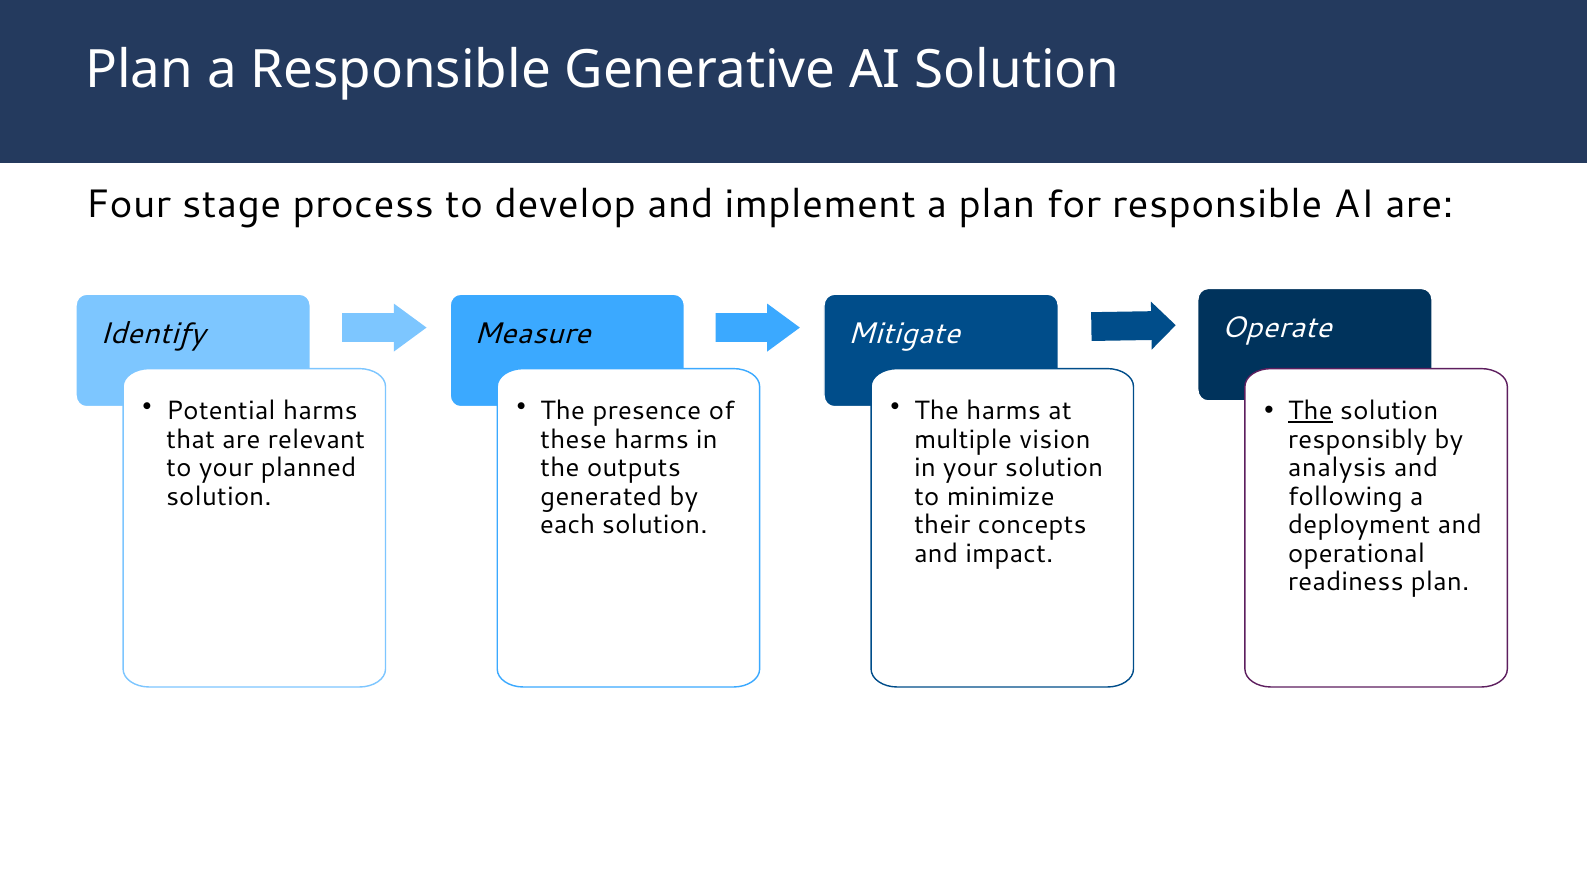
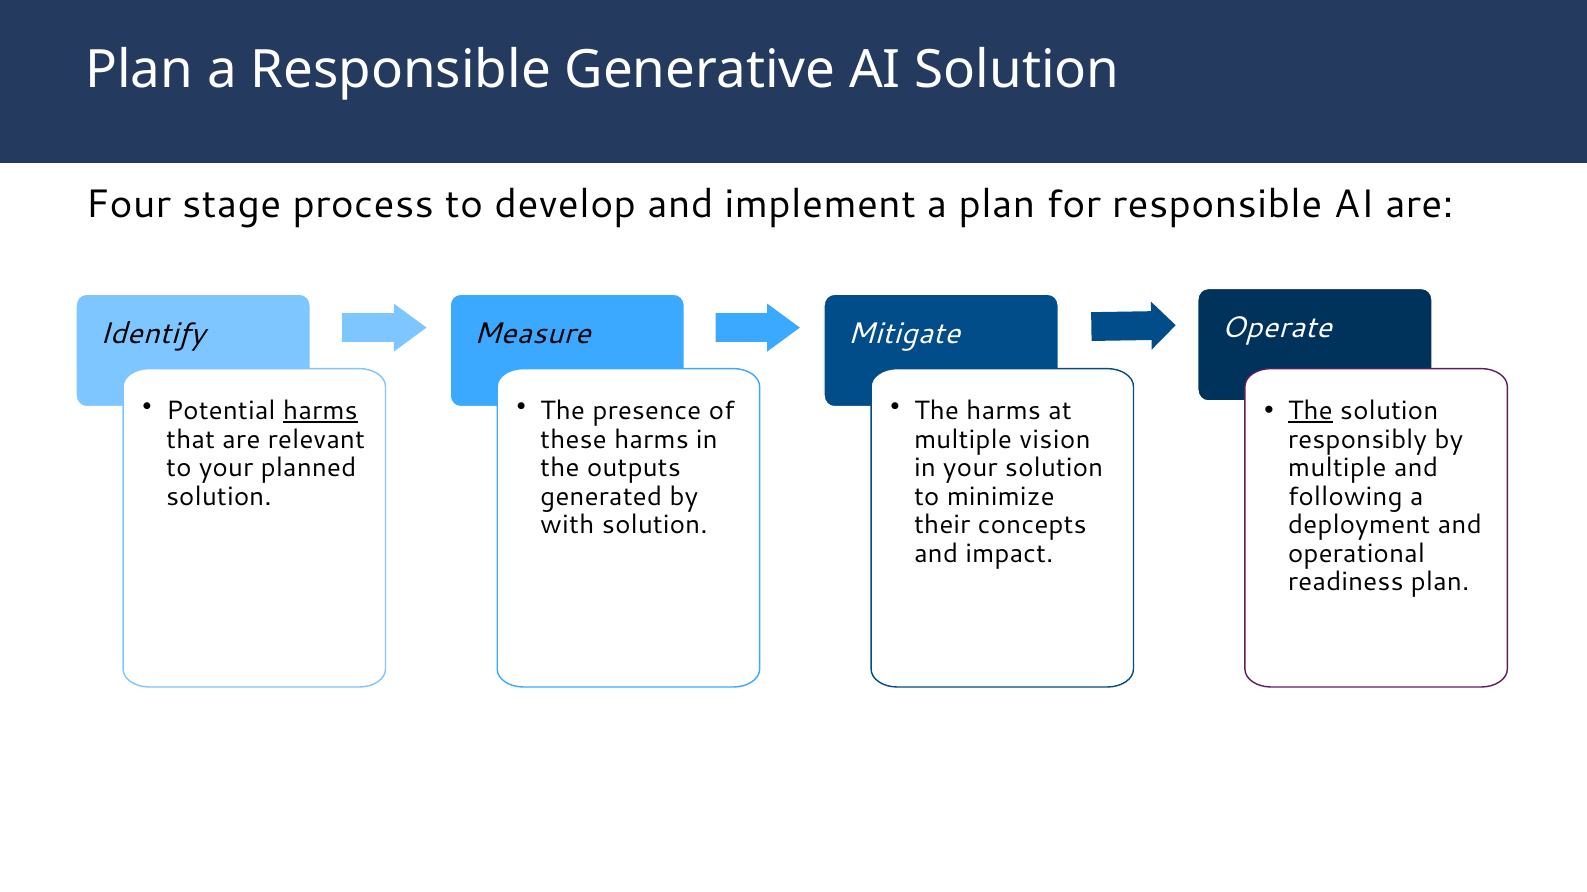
harms underline: none -> present (320, 411)
analysis: analysis -> multiple (1337, 468)
each: each -> with (567, 525)
